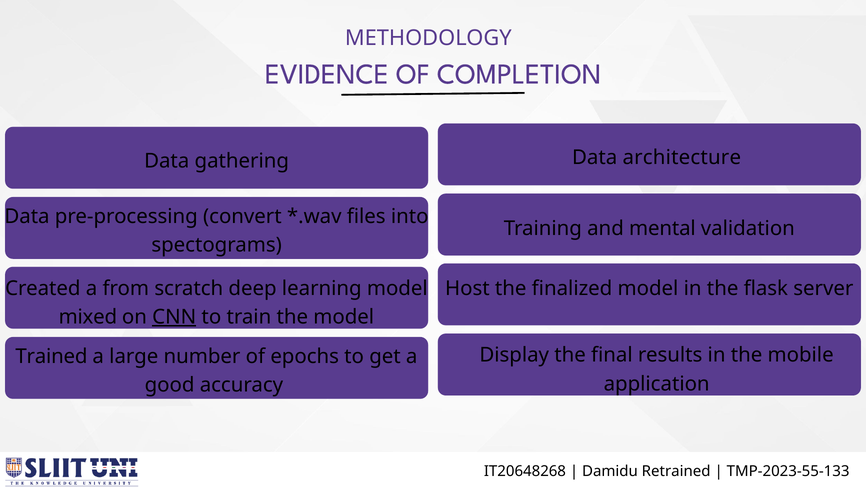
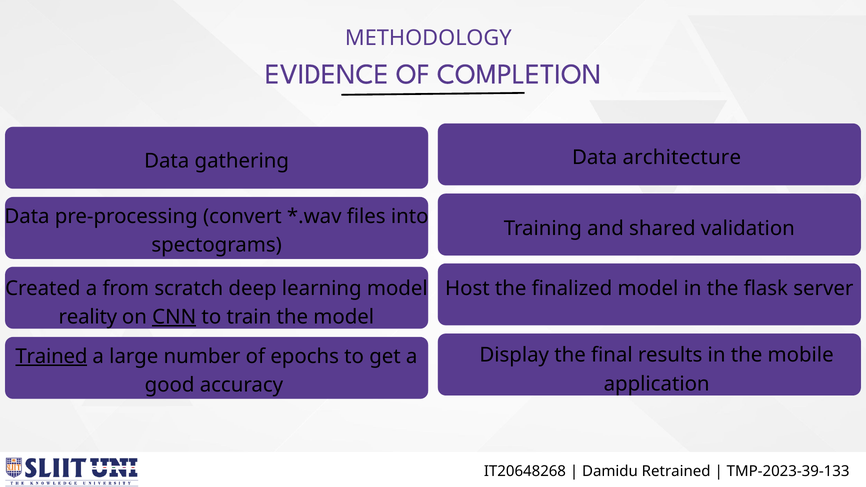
mental: mental -> shared (662, 228)
mixed: mixed -> reality (88, 317)
Trained underline: none -> present (51, 357)
TMP-2023-55-133: TMP-2023-55-133 -> TMP-2023-39-133 (788, 472)
